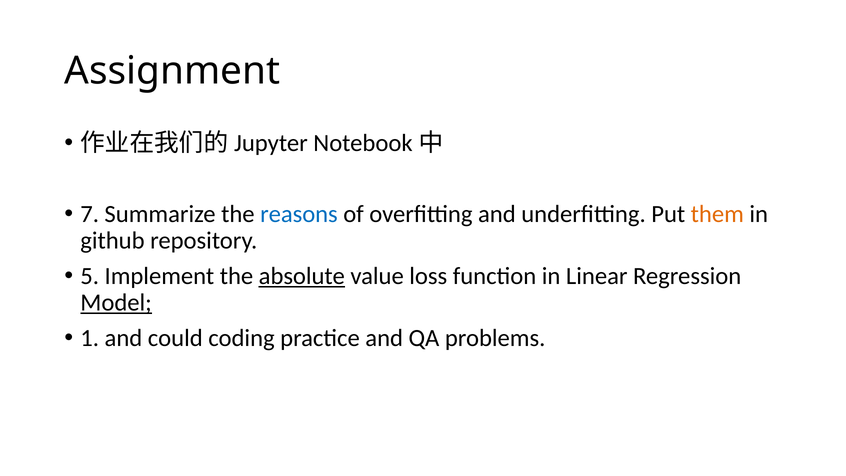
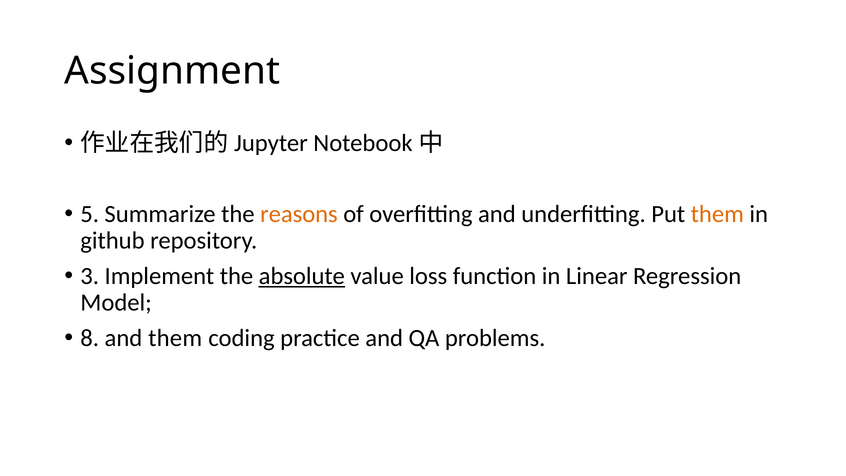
7: 7 -> 5 (90, 214)
reasons colour: blue -> orange (299, 214)
5: 5 -> 3 (90, 276)
Model underline: present -> none (116, 303)
1: 1 -> 8 (90, 338)
and could: could -> them (175, 338)
